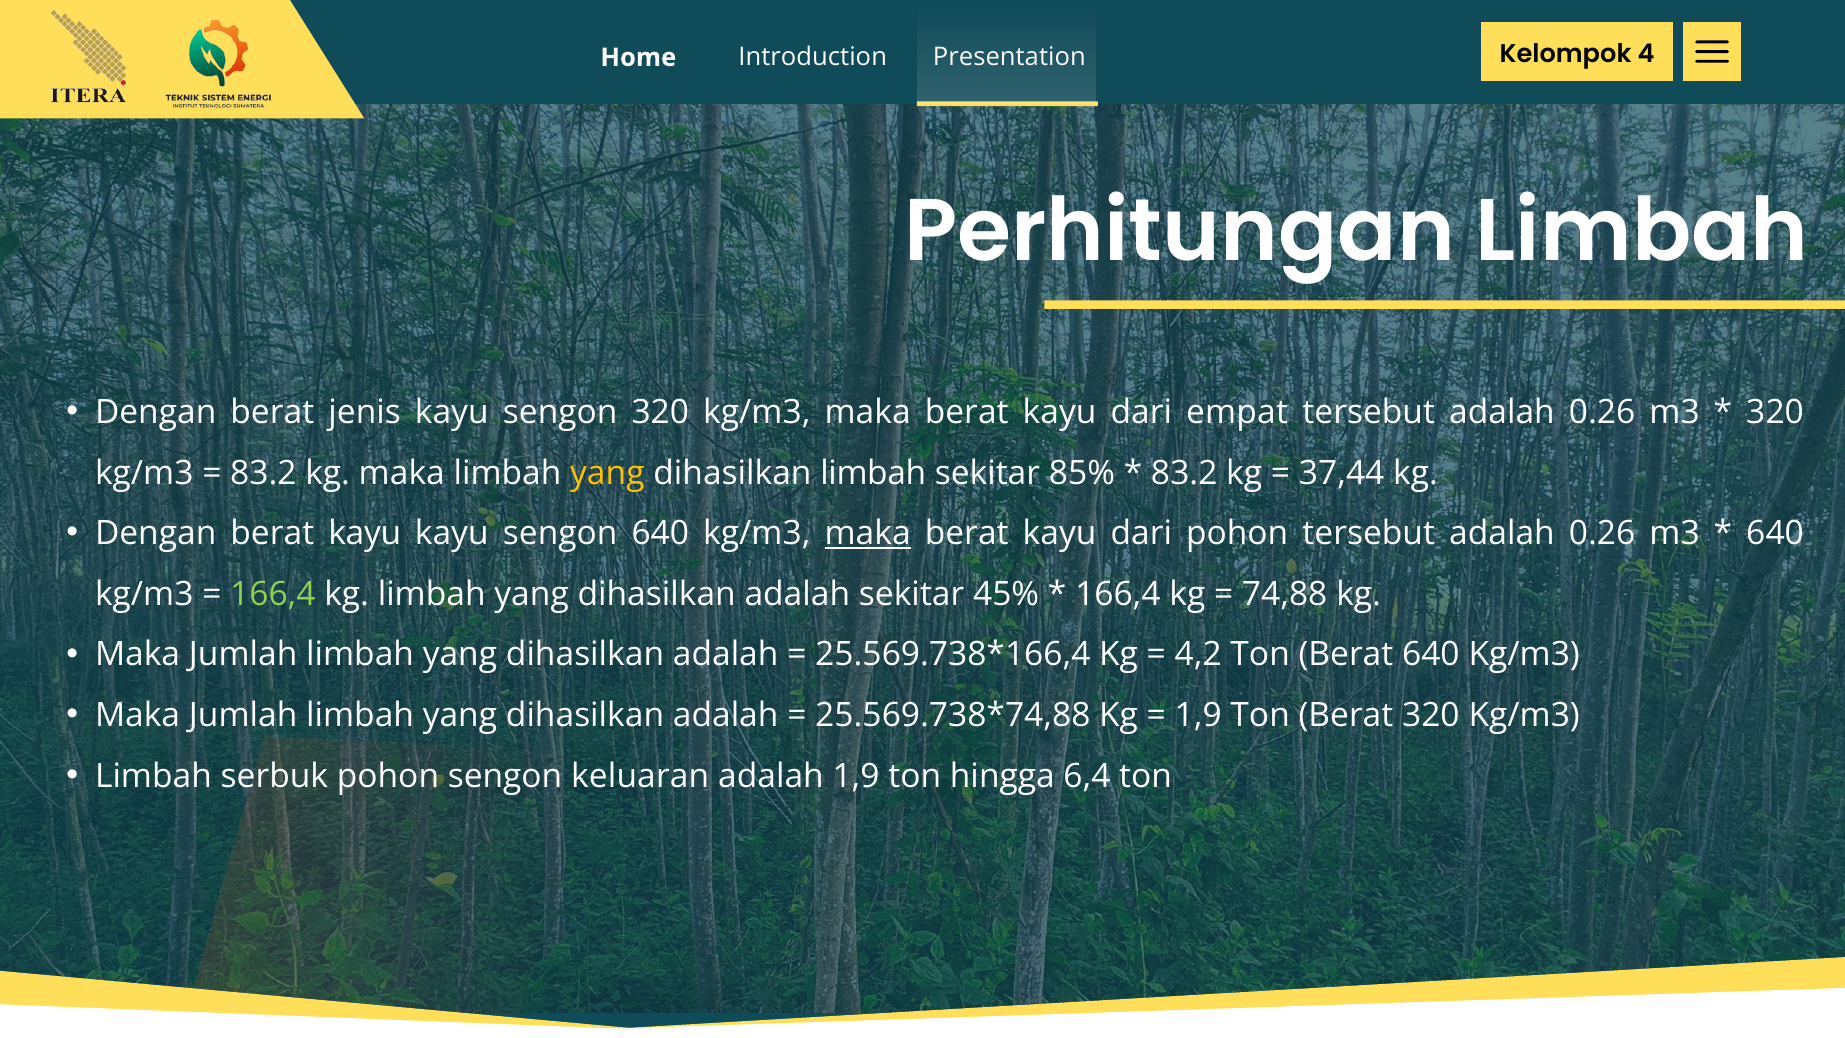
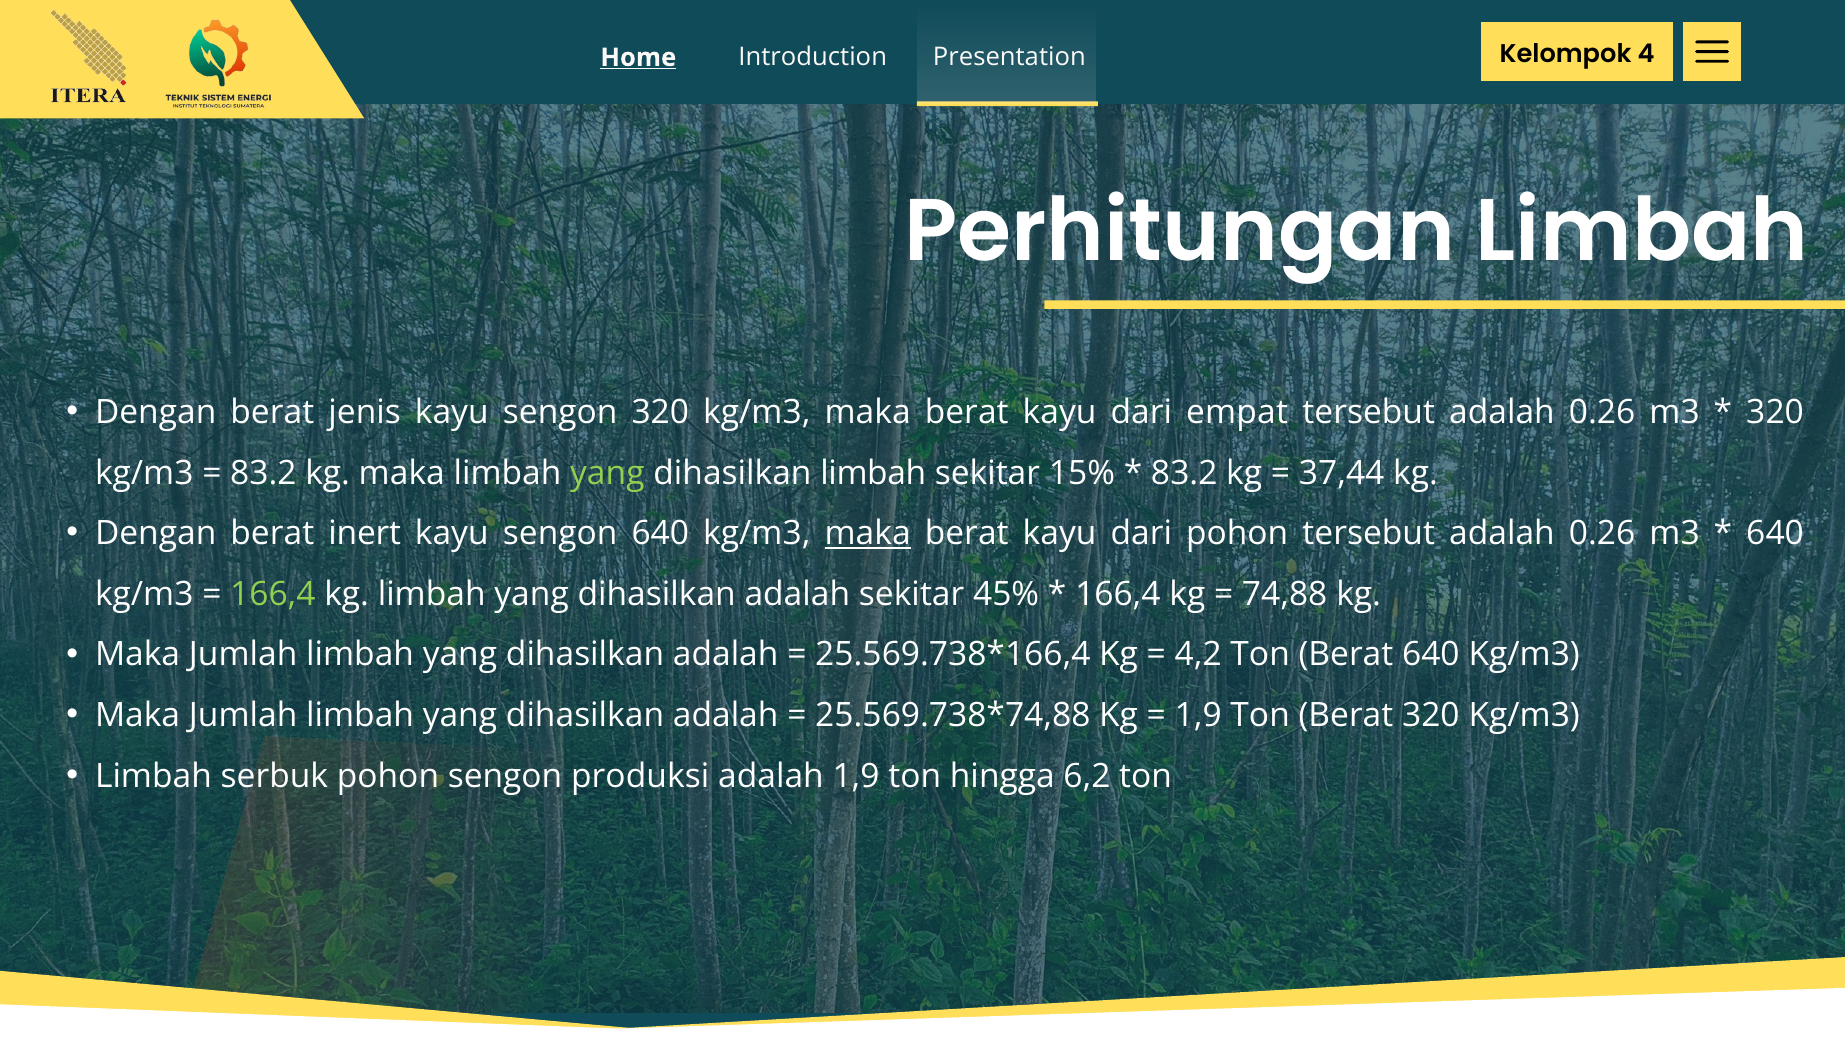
Home underline: none -> present (638, 57)
yang colour: yellow -> light green (607, 473)
85%: 85% -> 15% (1082, 473)
Dengan berat kayu: kayu -> inert (365, 534)
keluaran: keluaran -> produksi (640, 776)
6,4: 6,4 -> 6,2 (1087, 776)
